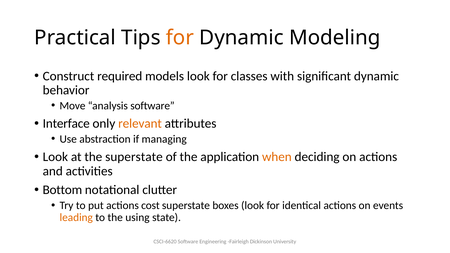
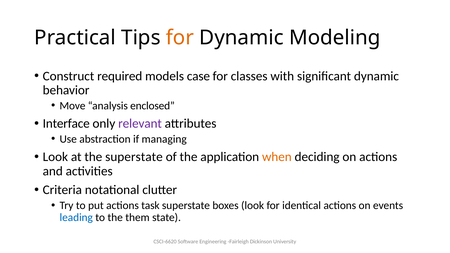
models look: look -> case (198, 76)
analysis software: software -> enclosed (152, 106)
relevant colour: orange -> purple (140, 124)
Bottom: Bottom -> Criteria (62, 190)
cost: cost -> task (150, 206)
leading colour: orange -> blue (76, 218)
using: using -> them (137, 218)
